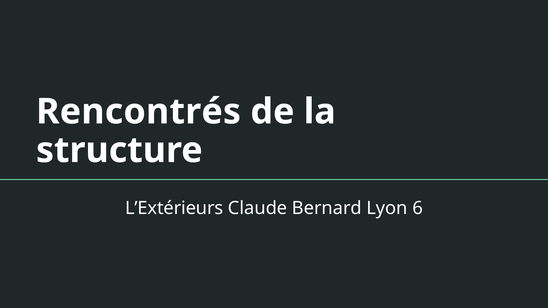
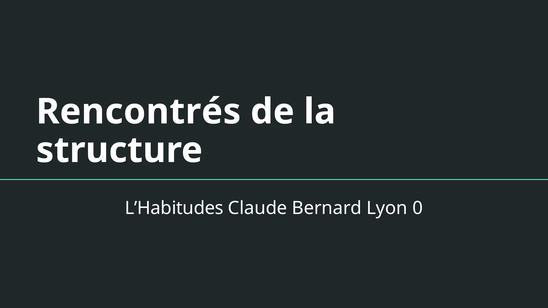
L’Extérieurs: L’Extérieurs -> L’Habitudes (174, 208)
6: 6 -> 0 (418, 208)
